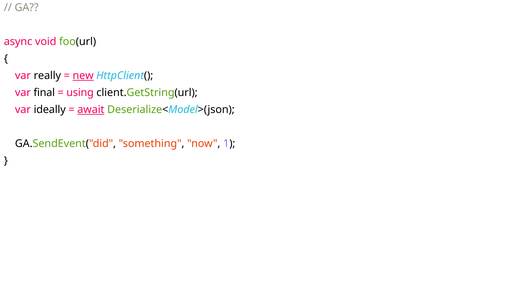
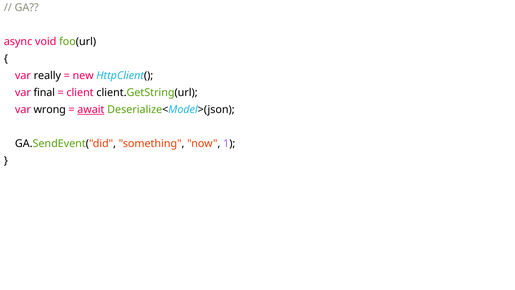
new underline: present -> none (83, 76)
using: using -> client (80, 93)
ideally: ideally -> wrong (50, 110)
